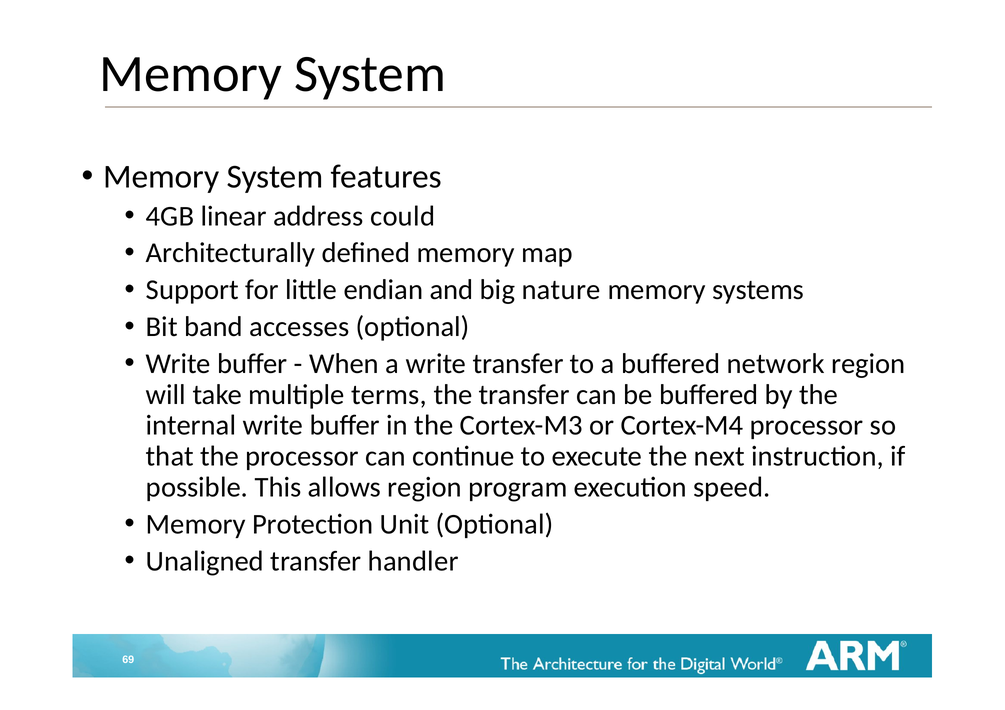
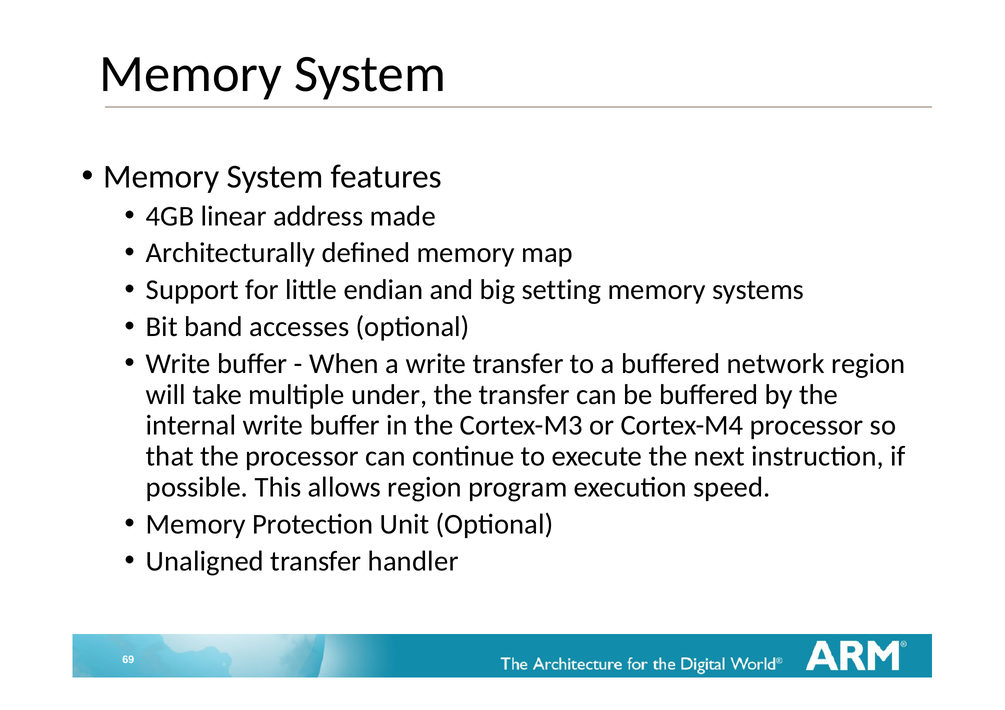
could: could -> made (403, 216)
nature: nature -> setting (561, 290)
terms: terms -> under (389, 395)
